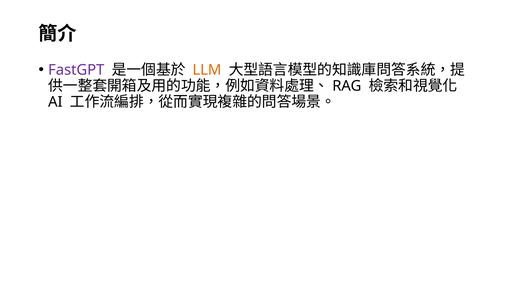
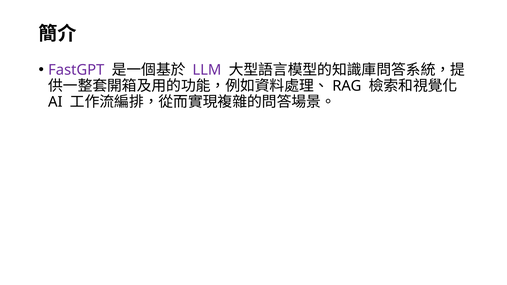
LLM colour: orange -> purple (207, 70)
